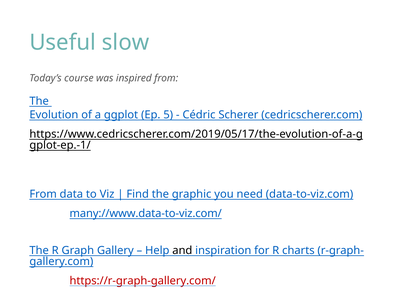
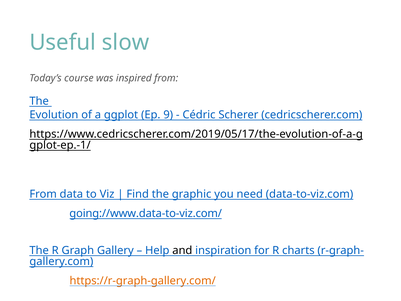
5: 5 -> 9 (168, 115)
many://www.data-to-viz.com/: many://www.data-to-viz.com/ -> going://www.data-to-viz.com/ (146, 213)
https://r-graph-gallery.com/ colour: red -> orange (143, 281)
